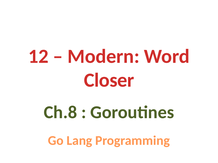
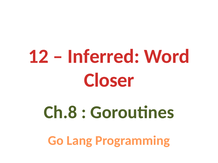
Modern: Modern -> Inferred (103, 56)
